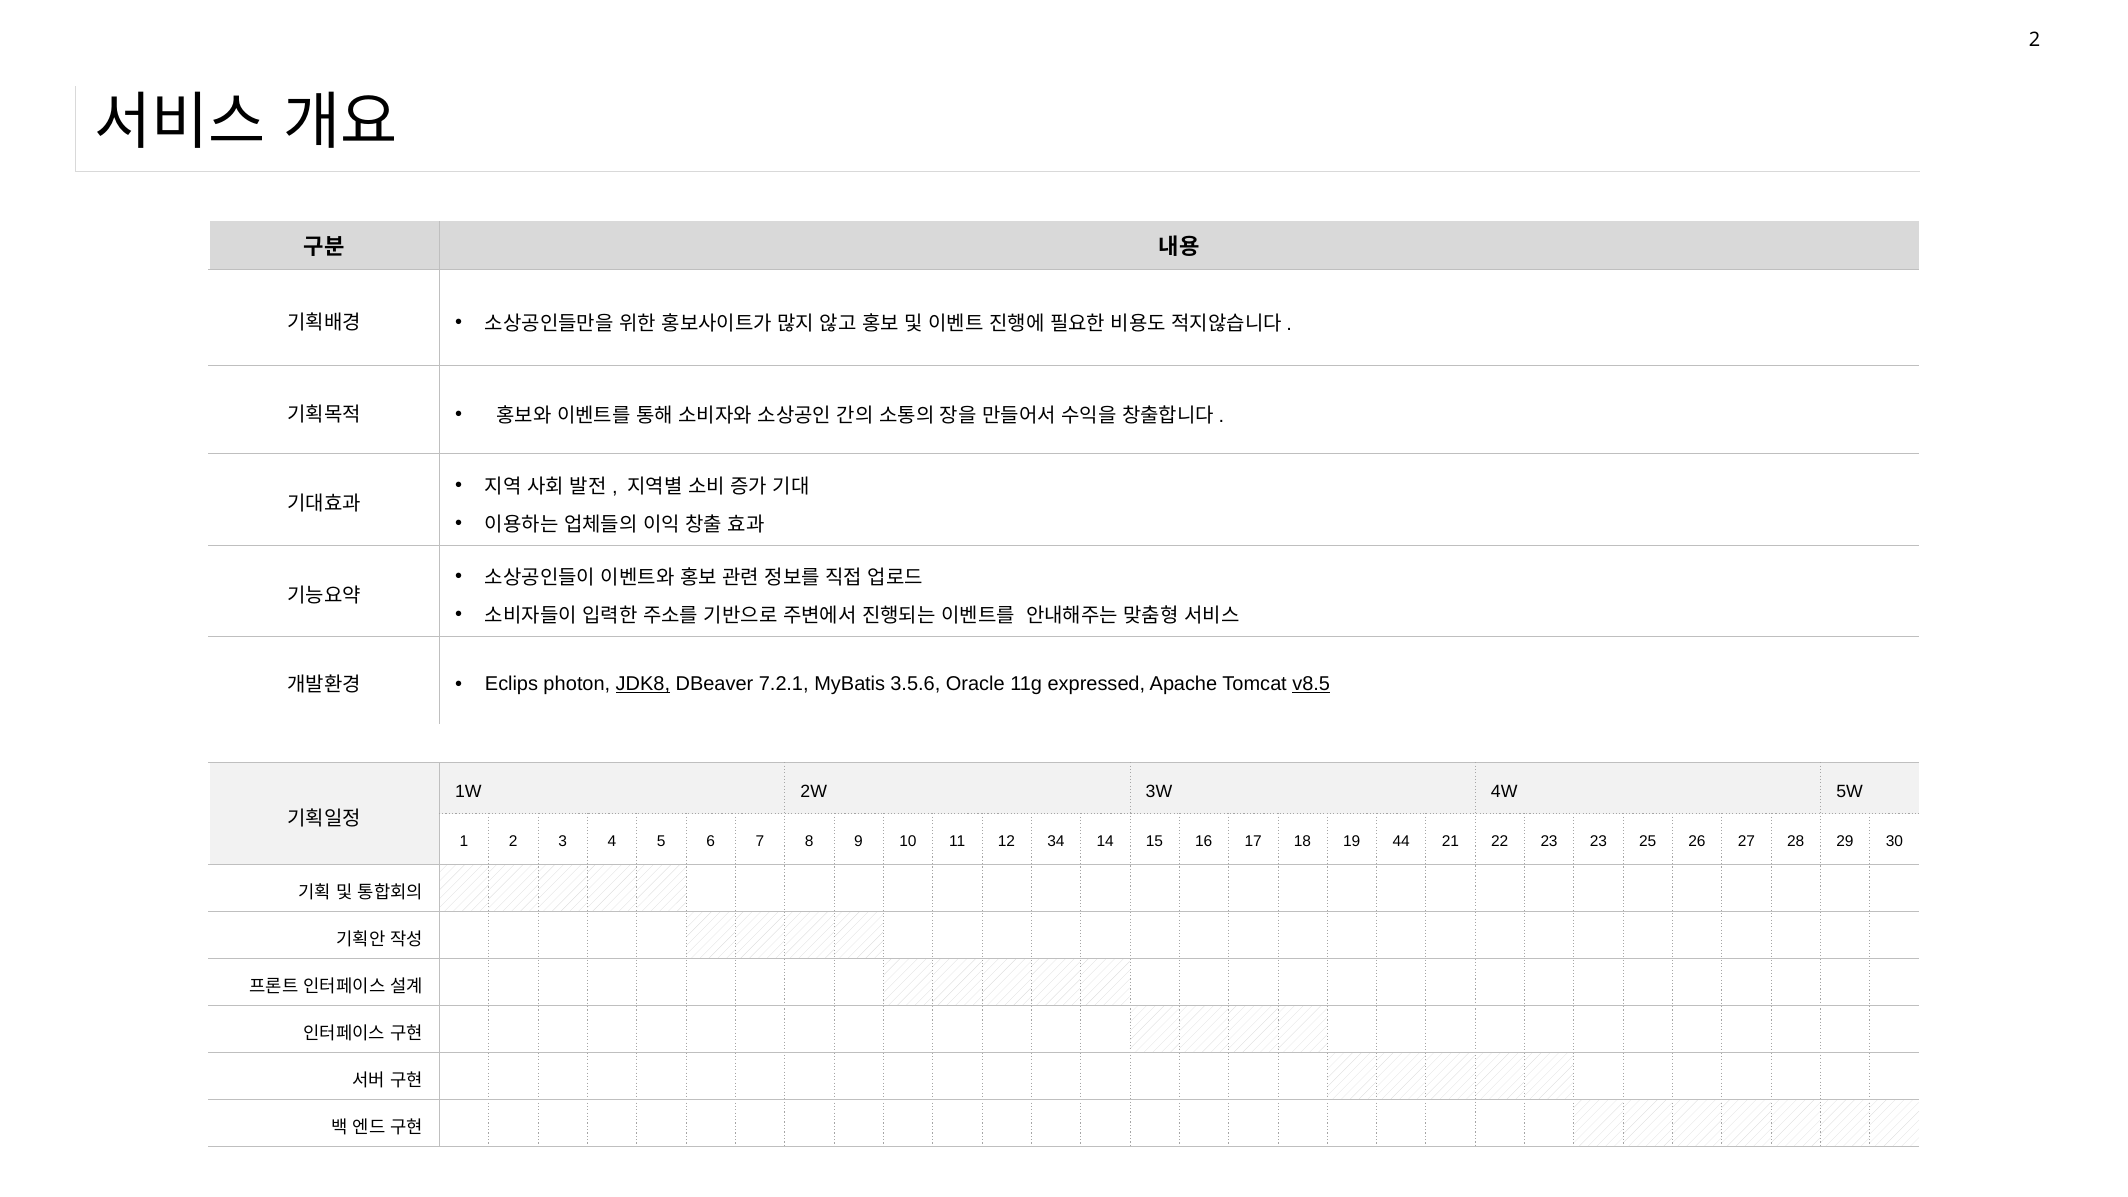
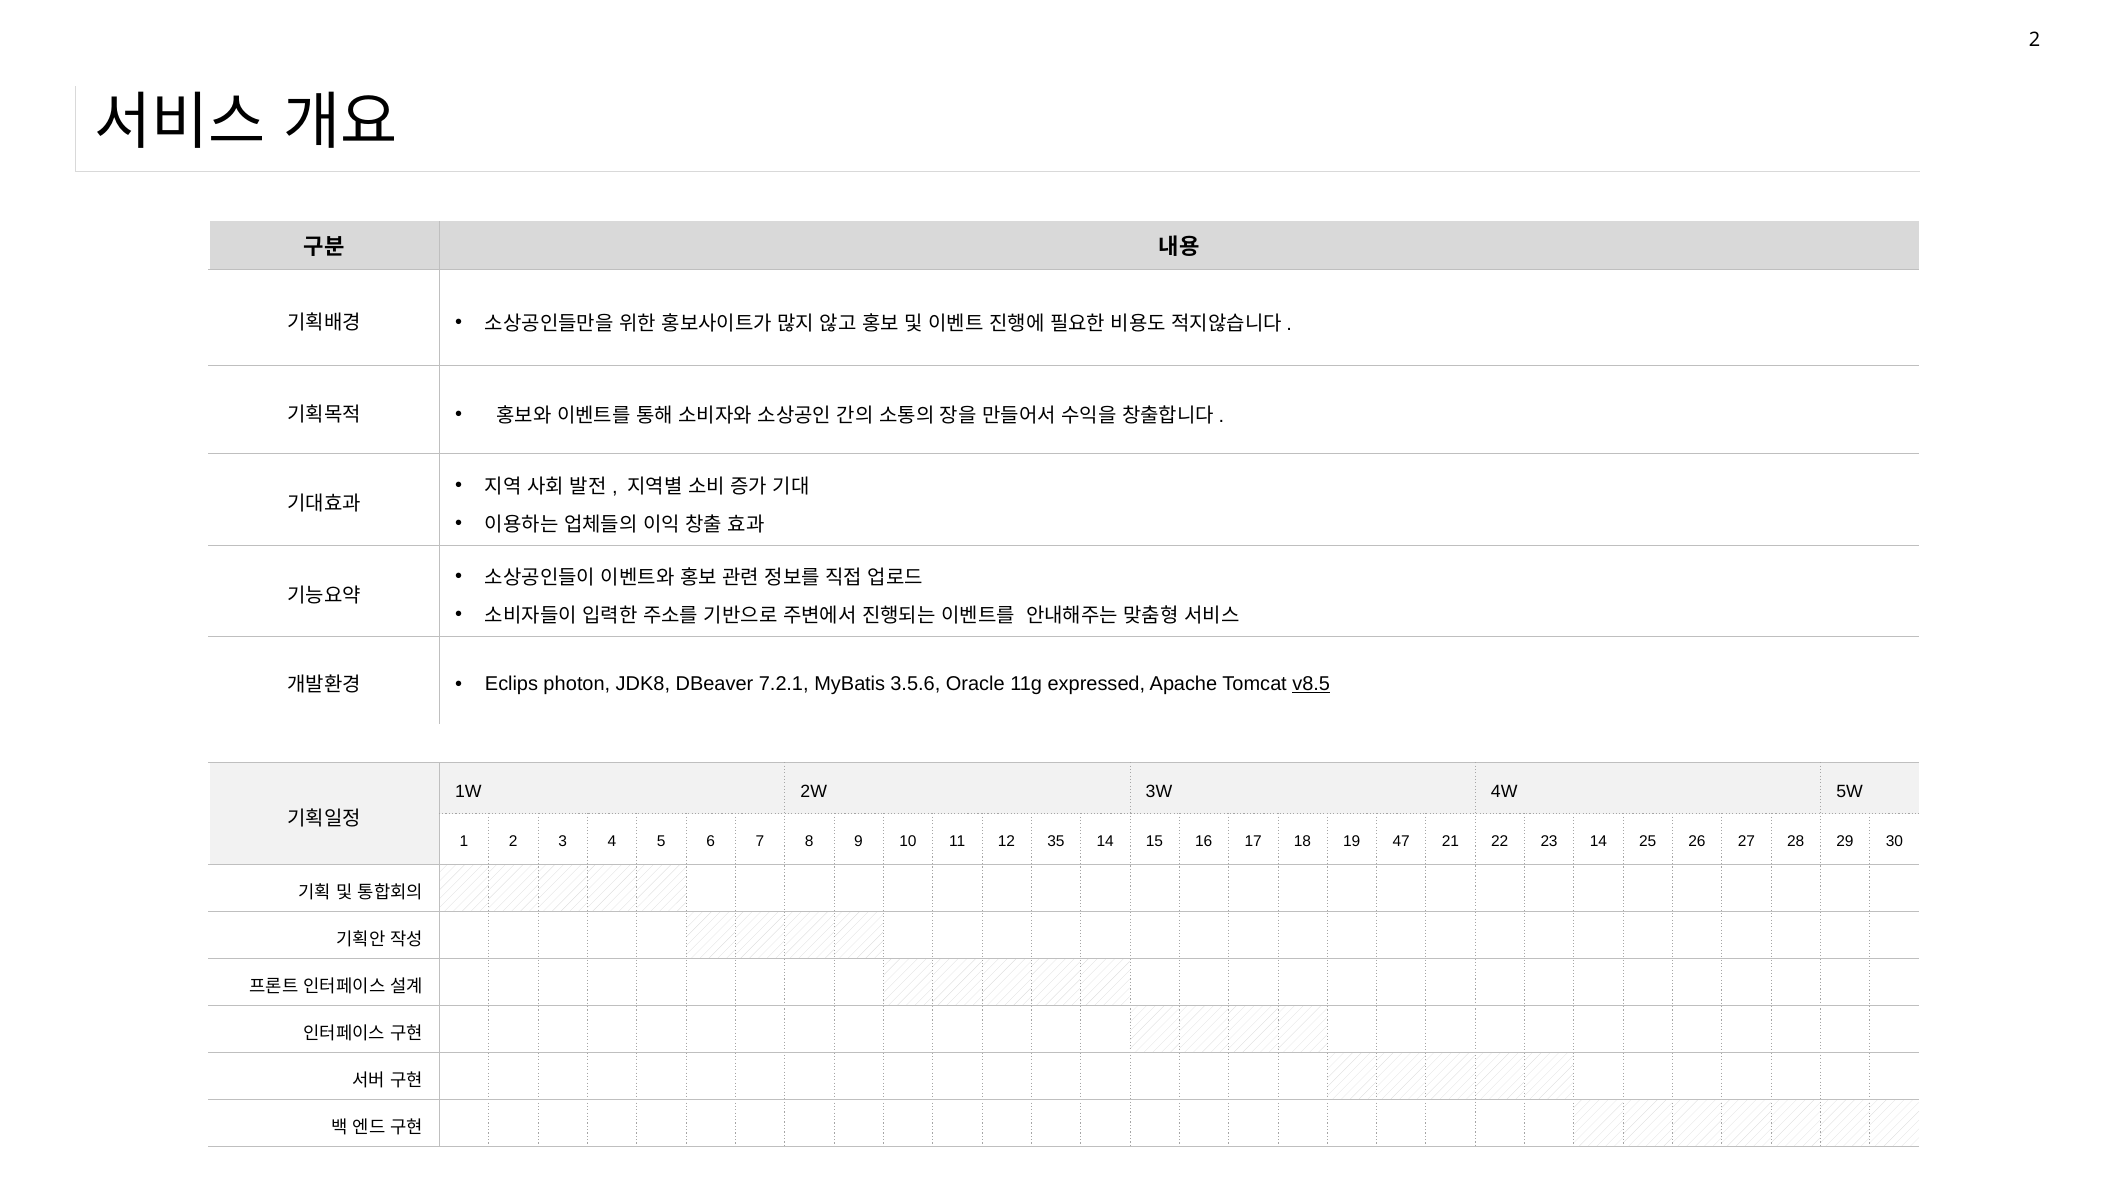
JDK8 underline: present -> none (643, 684)
34: 34 -> 35 (1056, 842)
44: 44 -> 47 (1401, 842)
23 23: 23 -> 14 (1598, 842)
